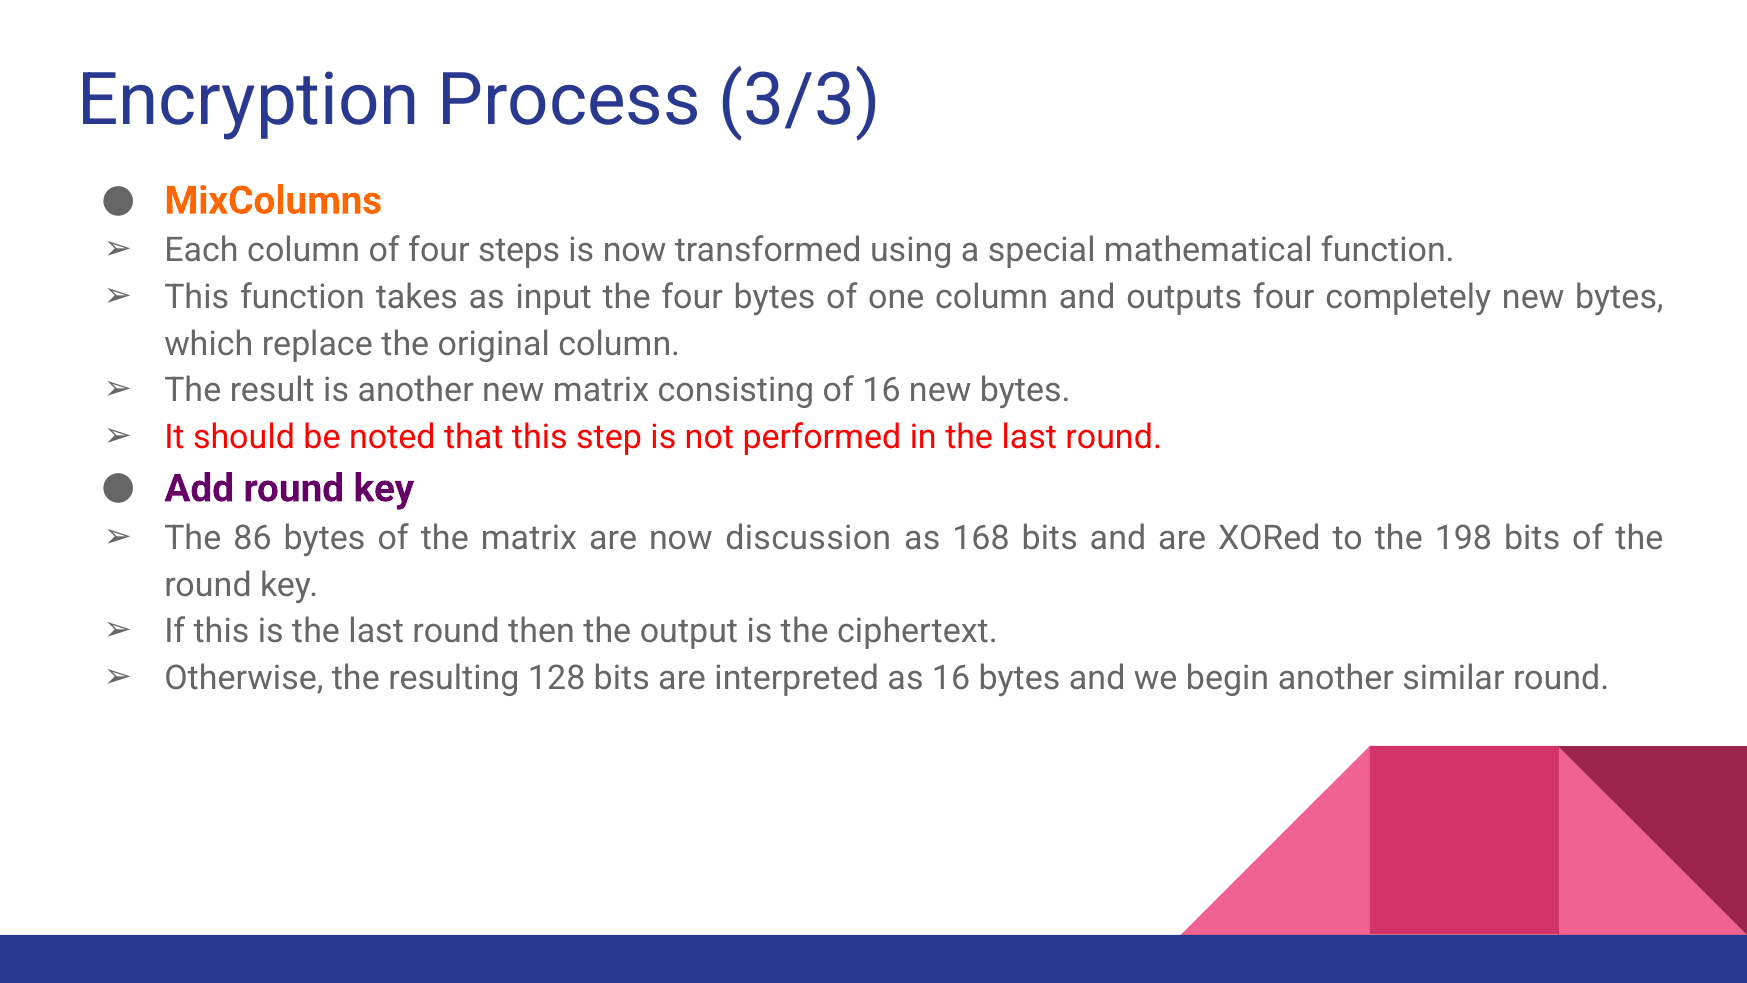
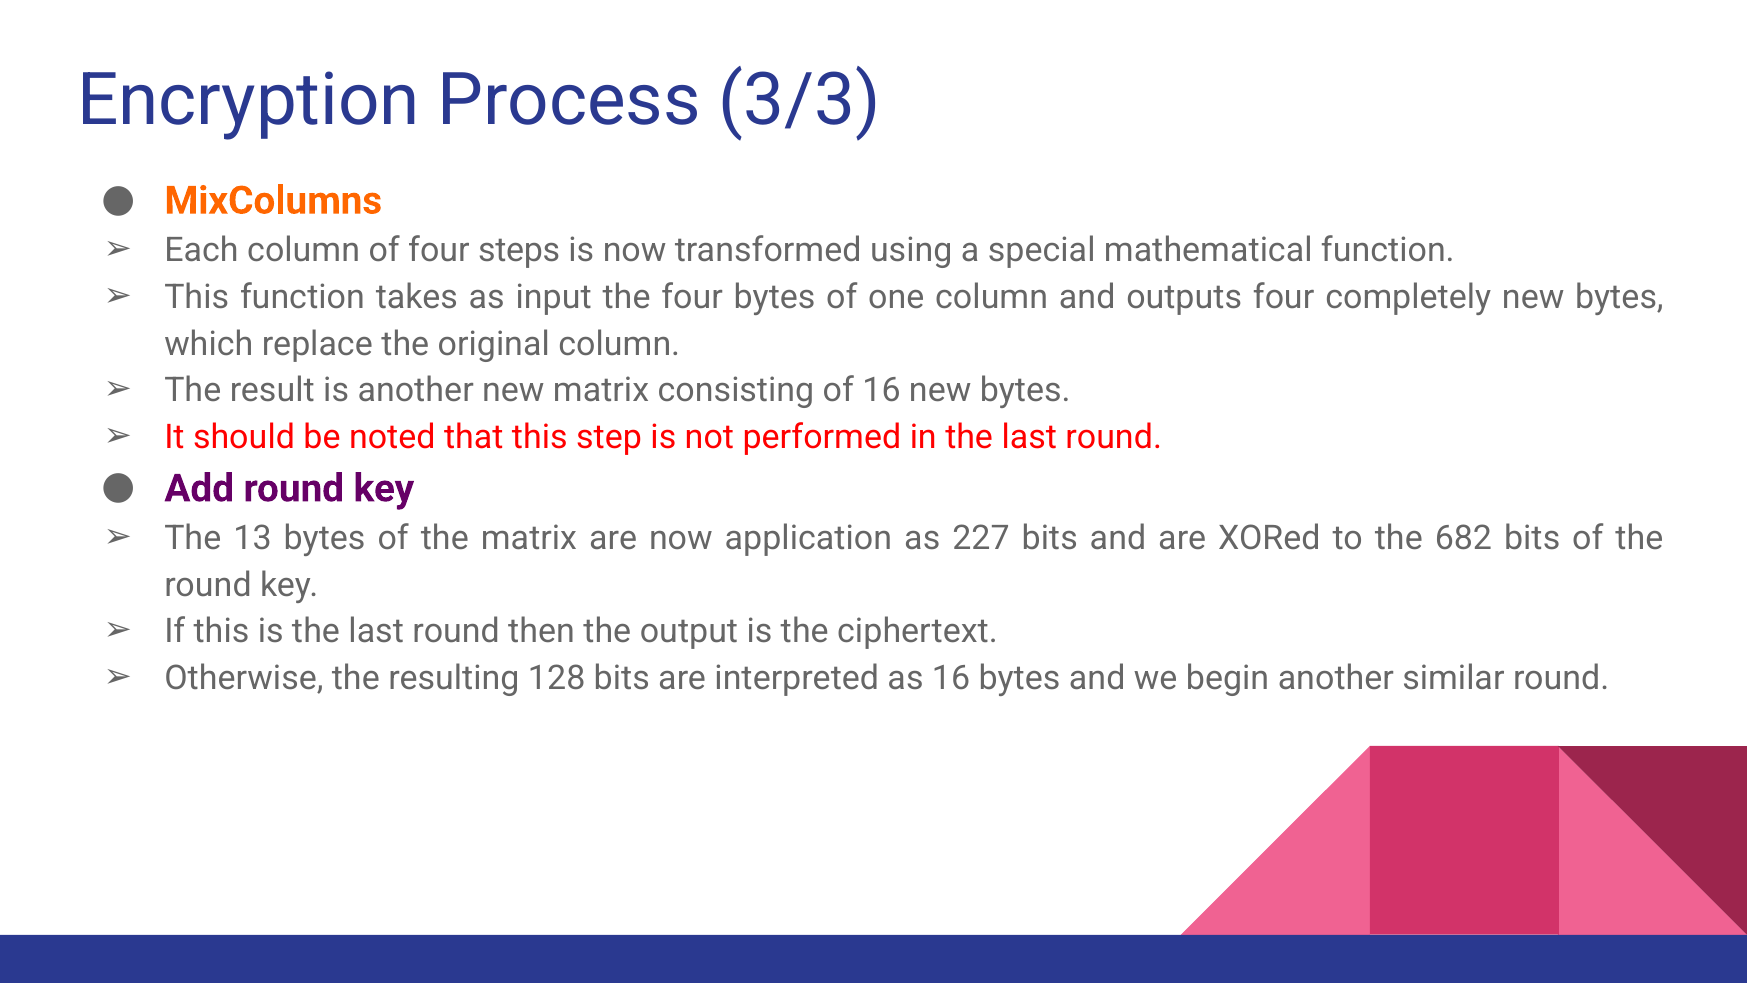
86: 86 -> 13 (253, 538)
discussion: discussion -> application (808, 538)
168: 168 -> 227 (981, 538)
198: 198 -> 682 (1463, 538)
